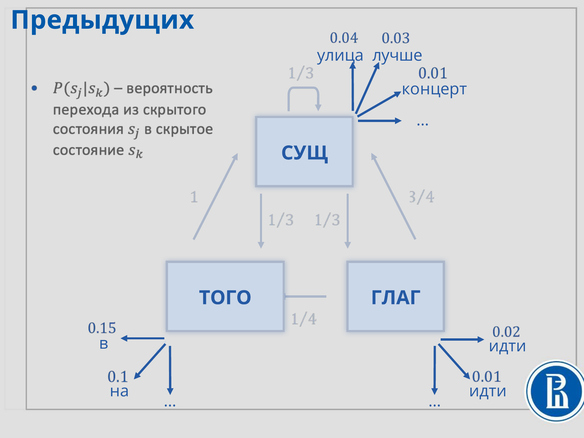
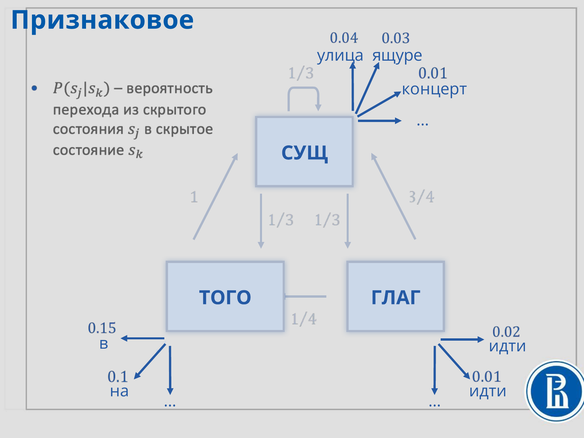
Предыдущих: Предыдущих -> Признаковое (102, 20)
лучше: лучше -> ящуре (398, 55)
